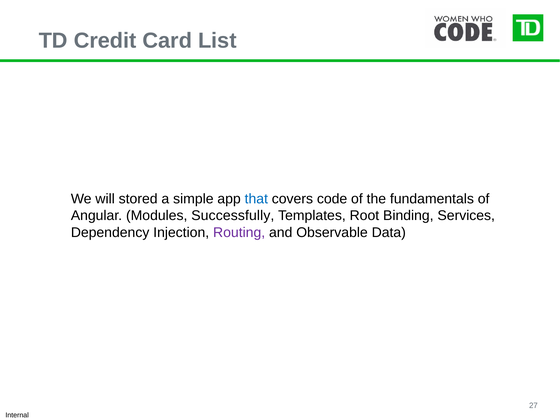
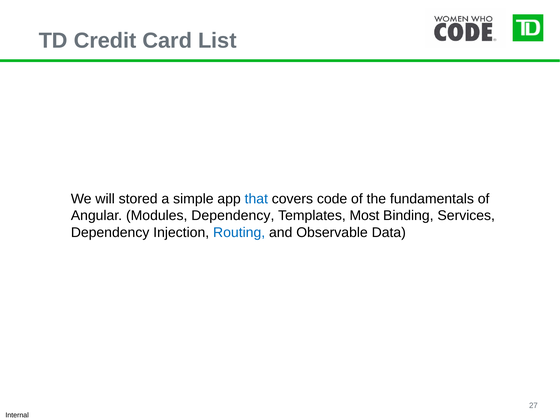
Modules Successfully: Successfully -> Dependency (233, 216)
Root: Root -> Most (364, 216)
Routing colour: purple -> blue (239, 232)
